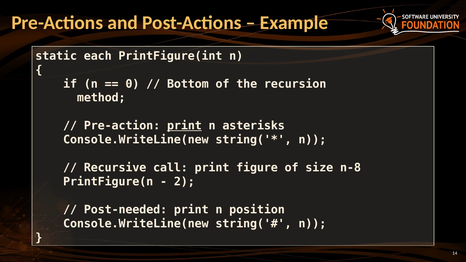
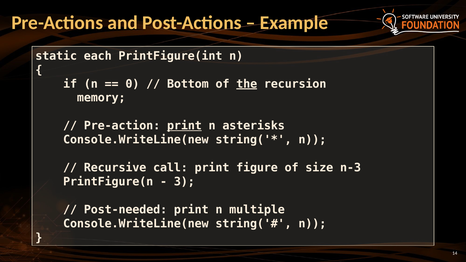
the underline: none -> present (247, 84)
method: method -> memory (101, 98)
n-8: n-8 -> n-3 (350, 168)
2: 2 -> 3 (184, 182)
position: position -> multiple (257, 210)
